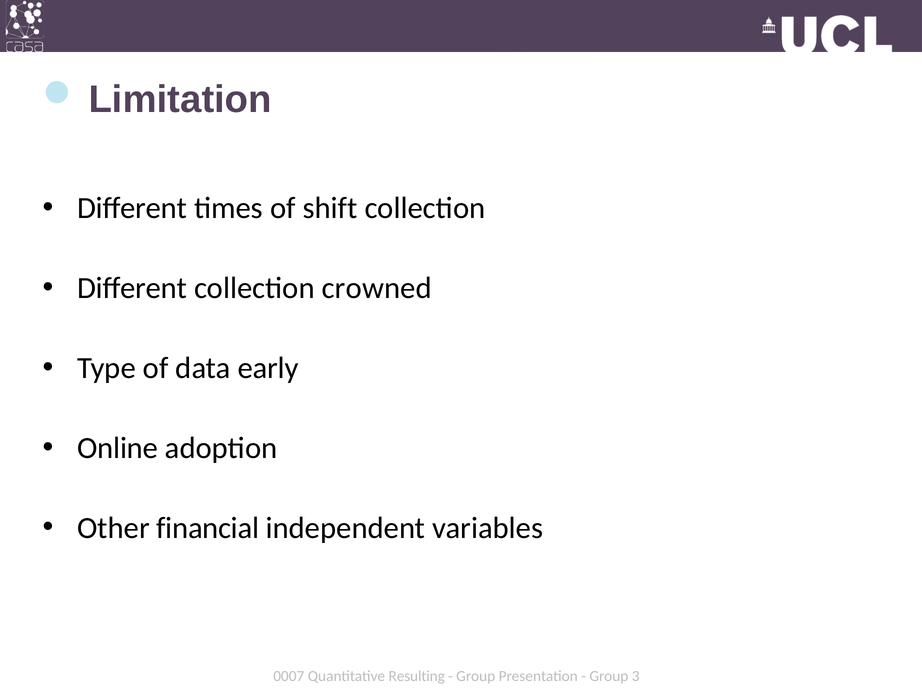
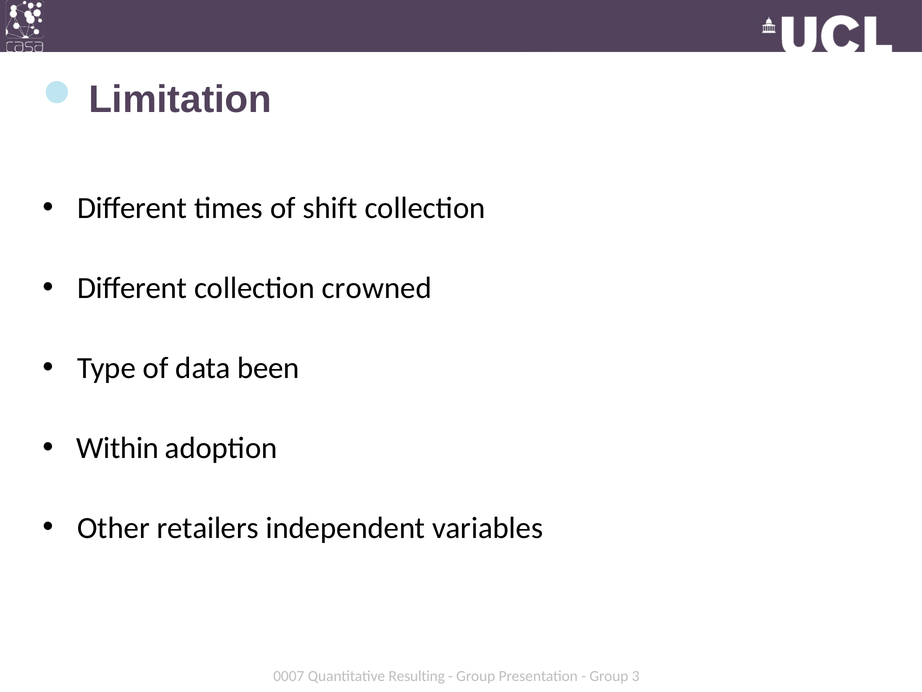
early: early -> been (268, 368)
Online: Online -> Within (118, 448)
financial: financial -> retailers (208, 528)
